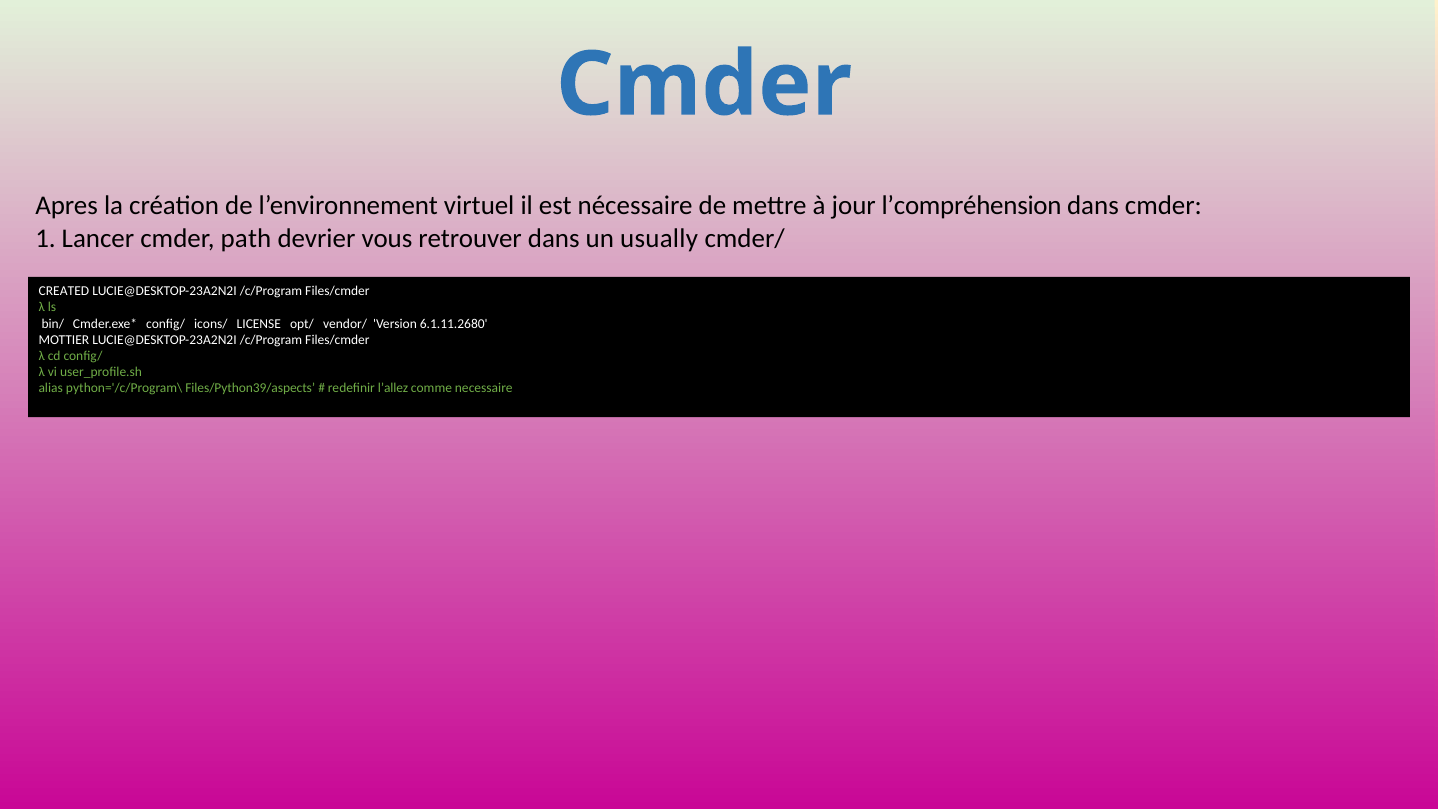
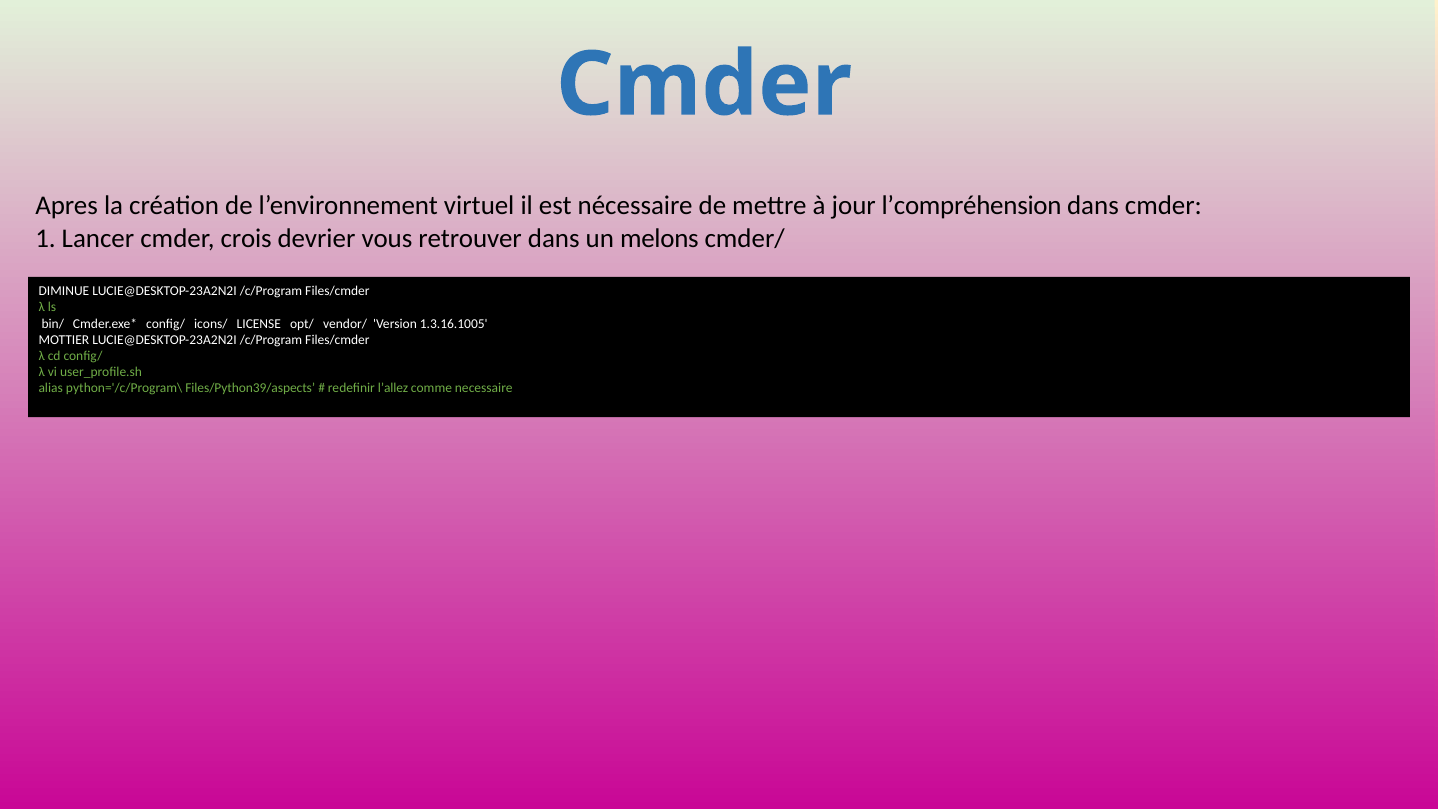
path: path -> crois (246, 238)
usually: usually -> melons (659, 238)
CREATED: CREATED -> DIMINUE (64, 291)
6.1.11.2680: 6.1.11.2680 -> 1.3.16.1005 (454, 324)
